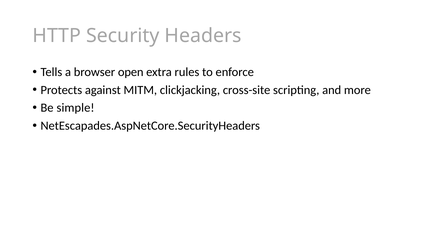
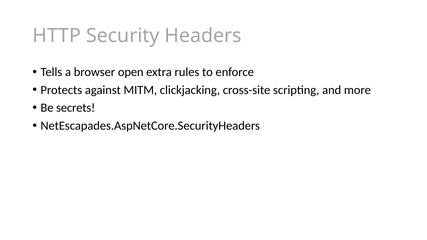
simple: simple -> secrets (76, 108)
